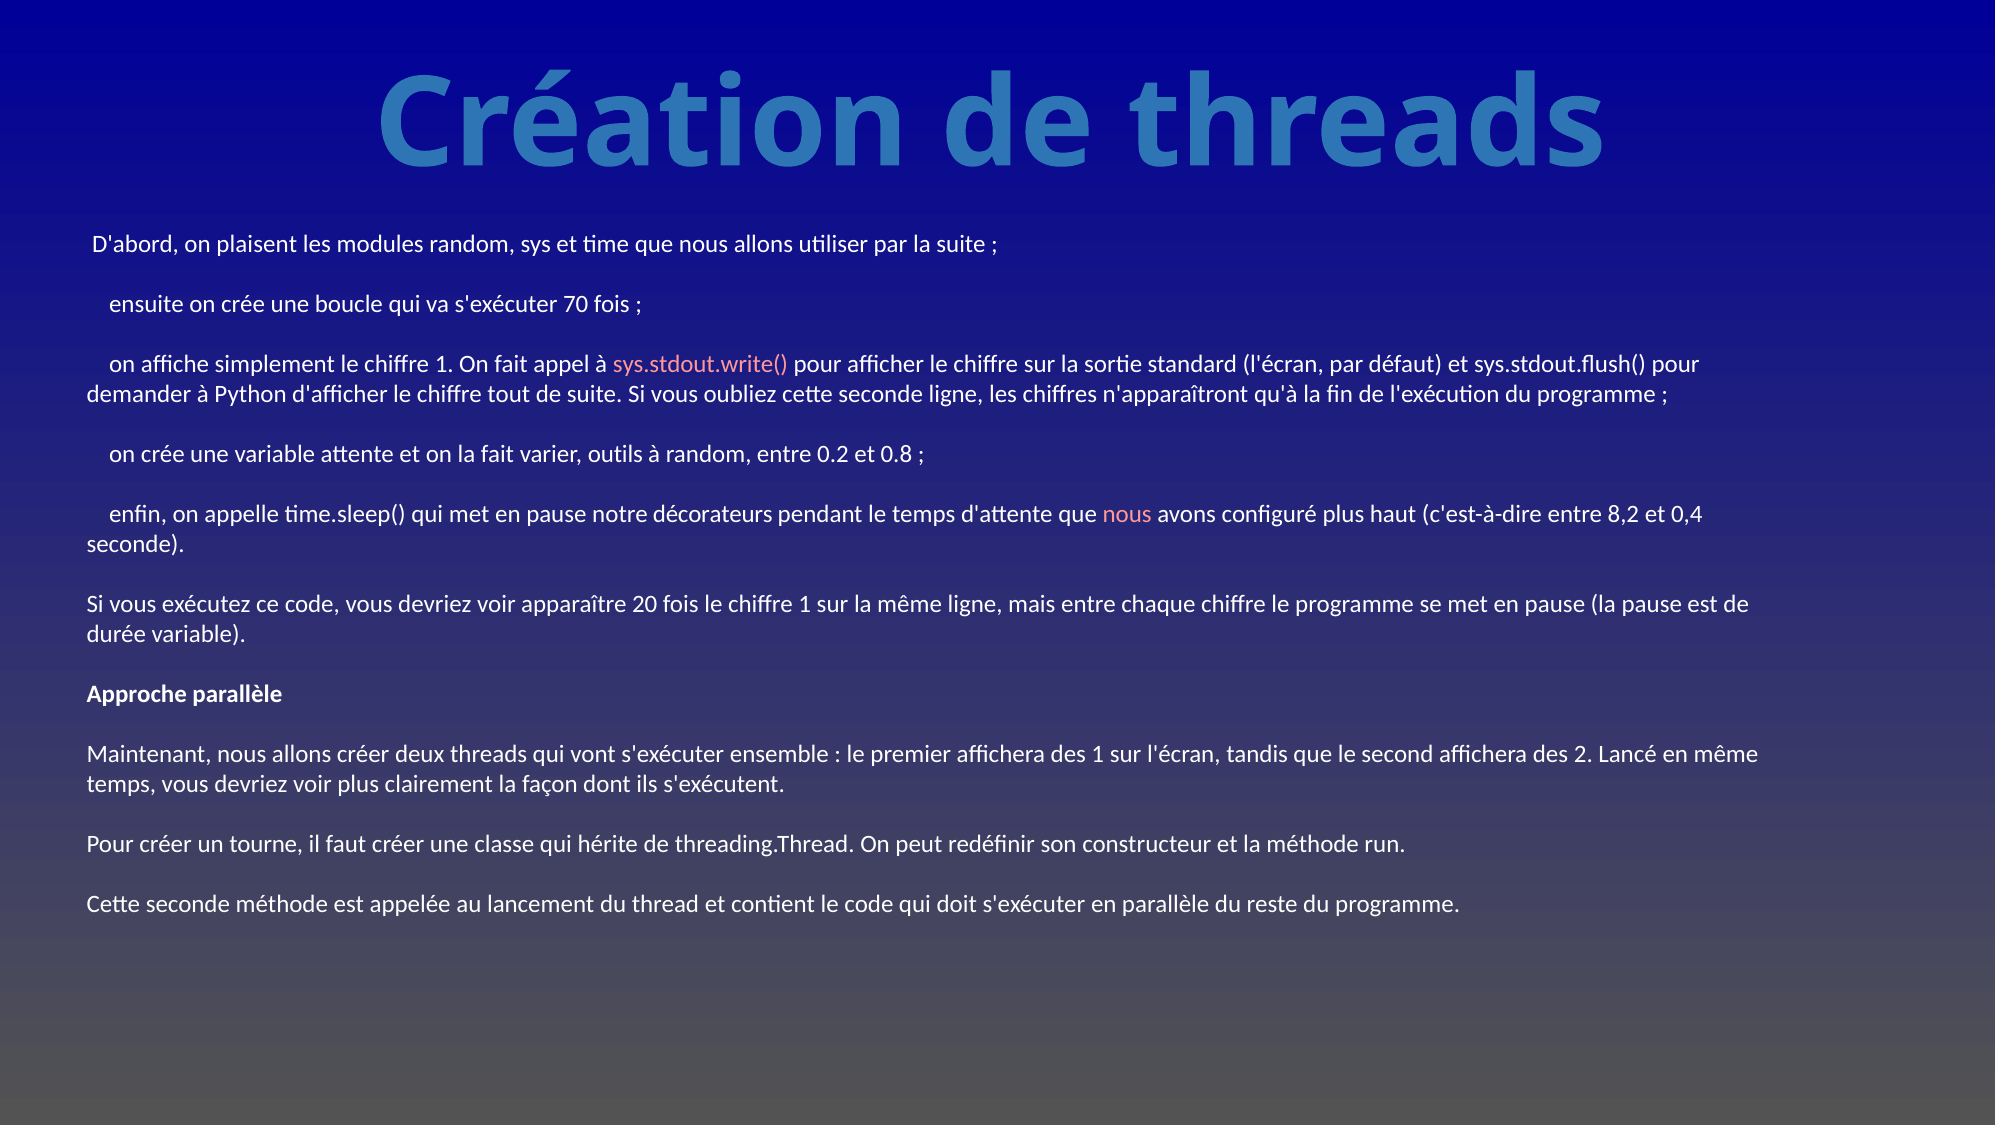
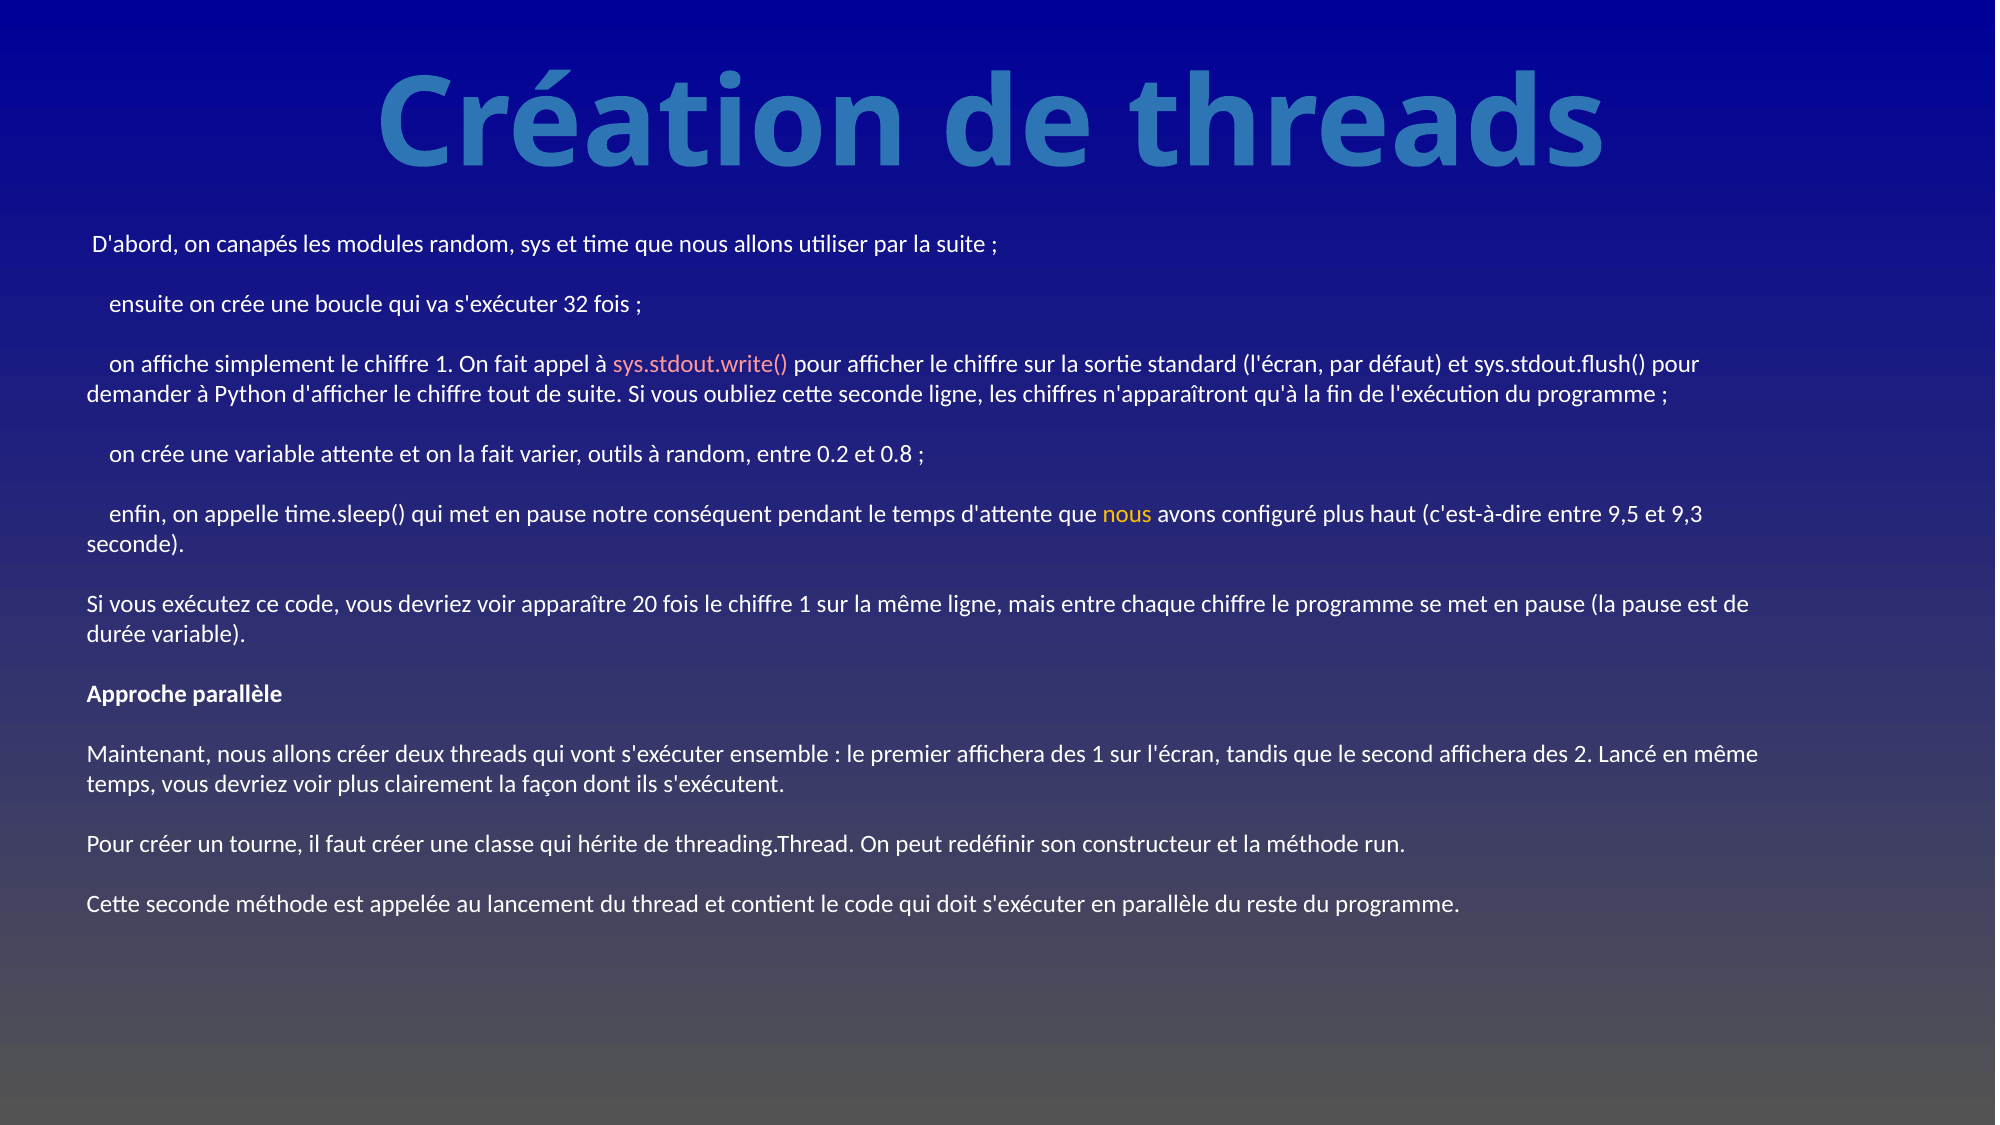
plaisent: plaisent -> canapés (257, 244)
70: 70 -> 32 (576, 304)
décorateurs: décorateurs -> conséquent (713, 514)
nous colour: pink -> yellow (1127, 514)
8,2: 8,2 -> 9,5 (1623, 514)
0,4: 0,4 -> 9,3 (1687, 514)
